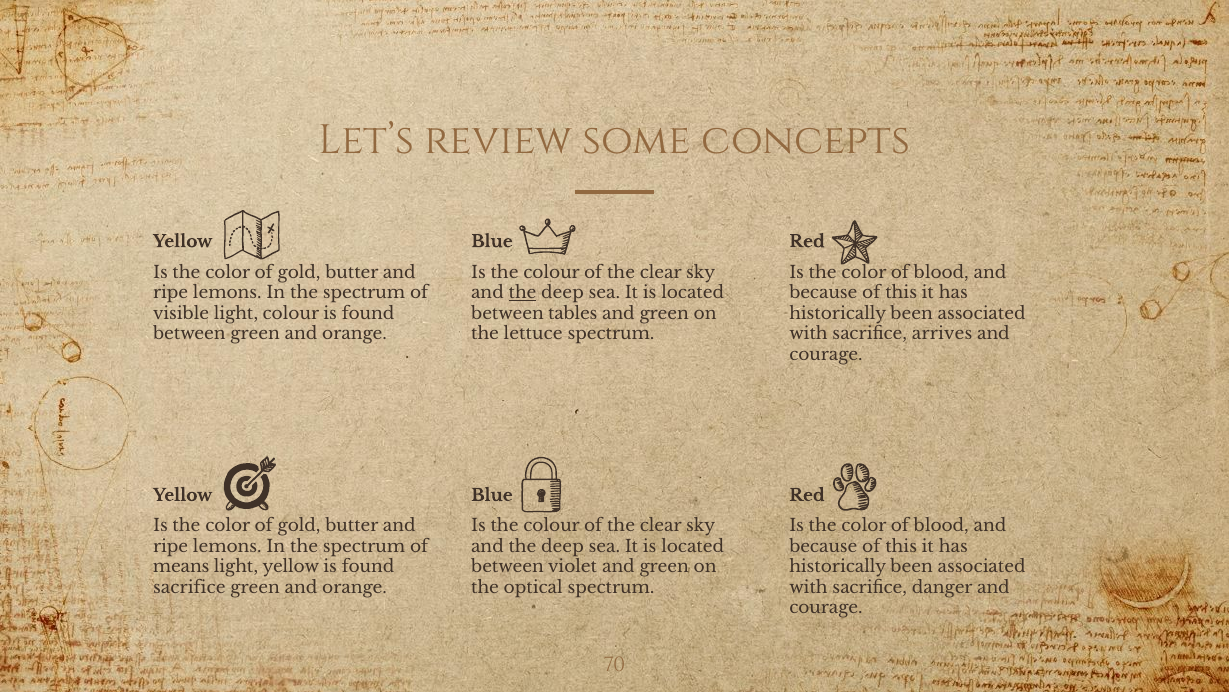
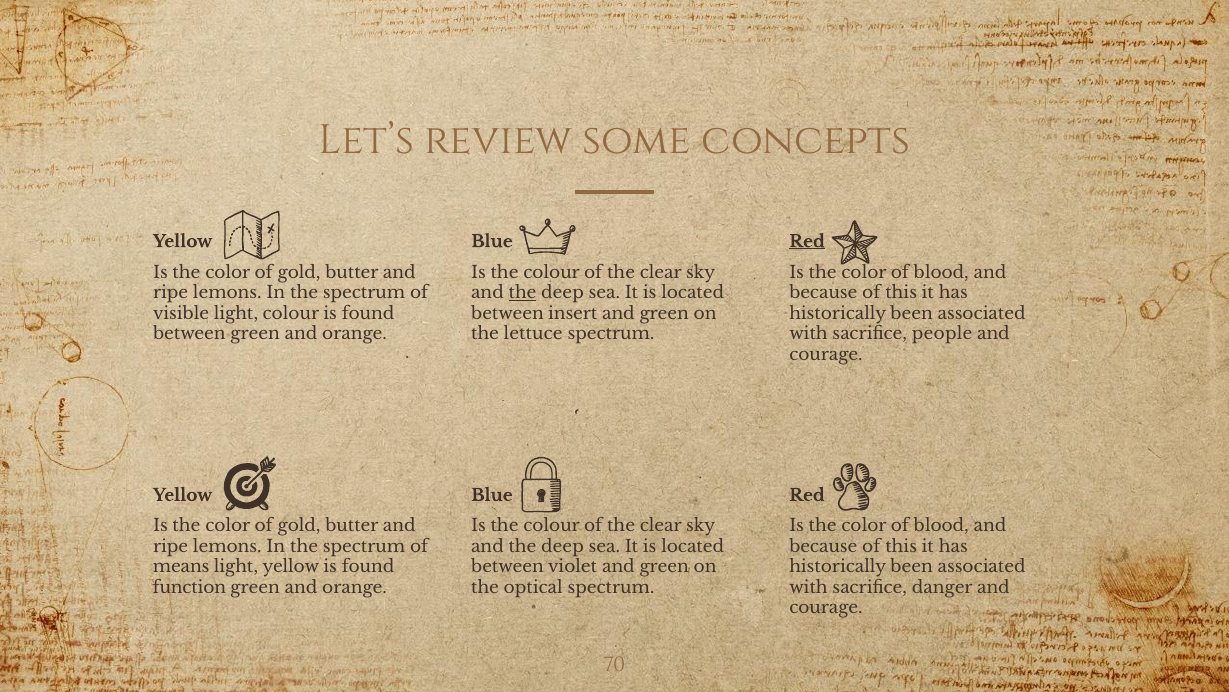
Red underline: none -> present (807, 241)
tables: tables -> insert (573, 313)
arrives: arrives -> people (942, 334)
sacrifice: sacrifice -> function (189, 587)
